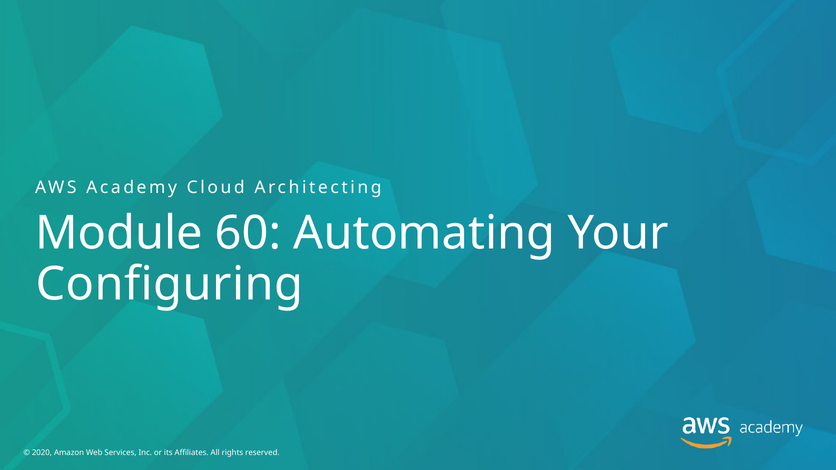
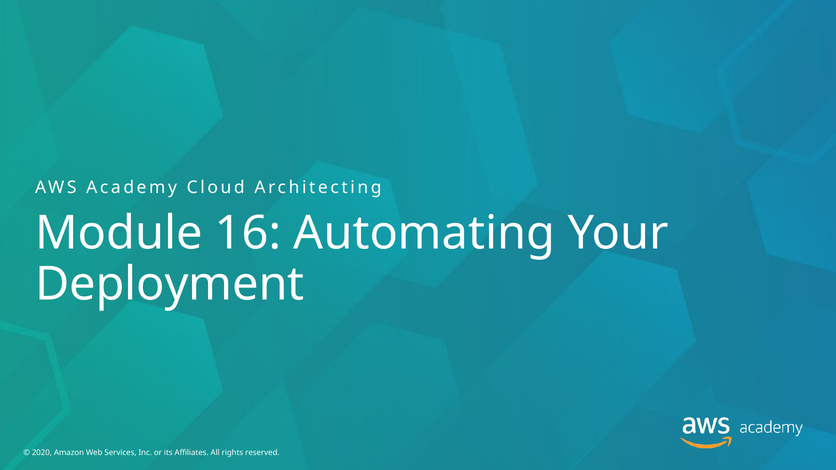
60: 60 -> 16 (248, 233)
Configuring: Configuring -> Deployment (170, 284)
